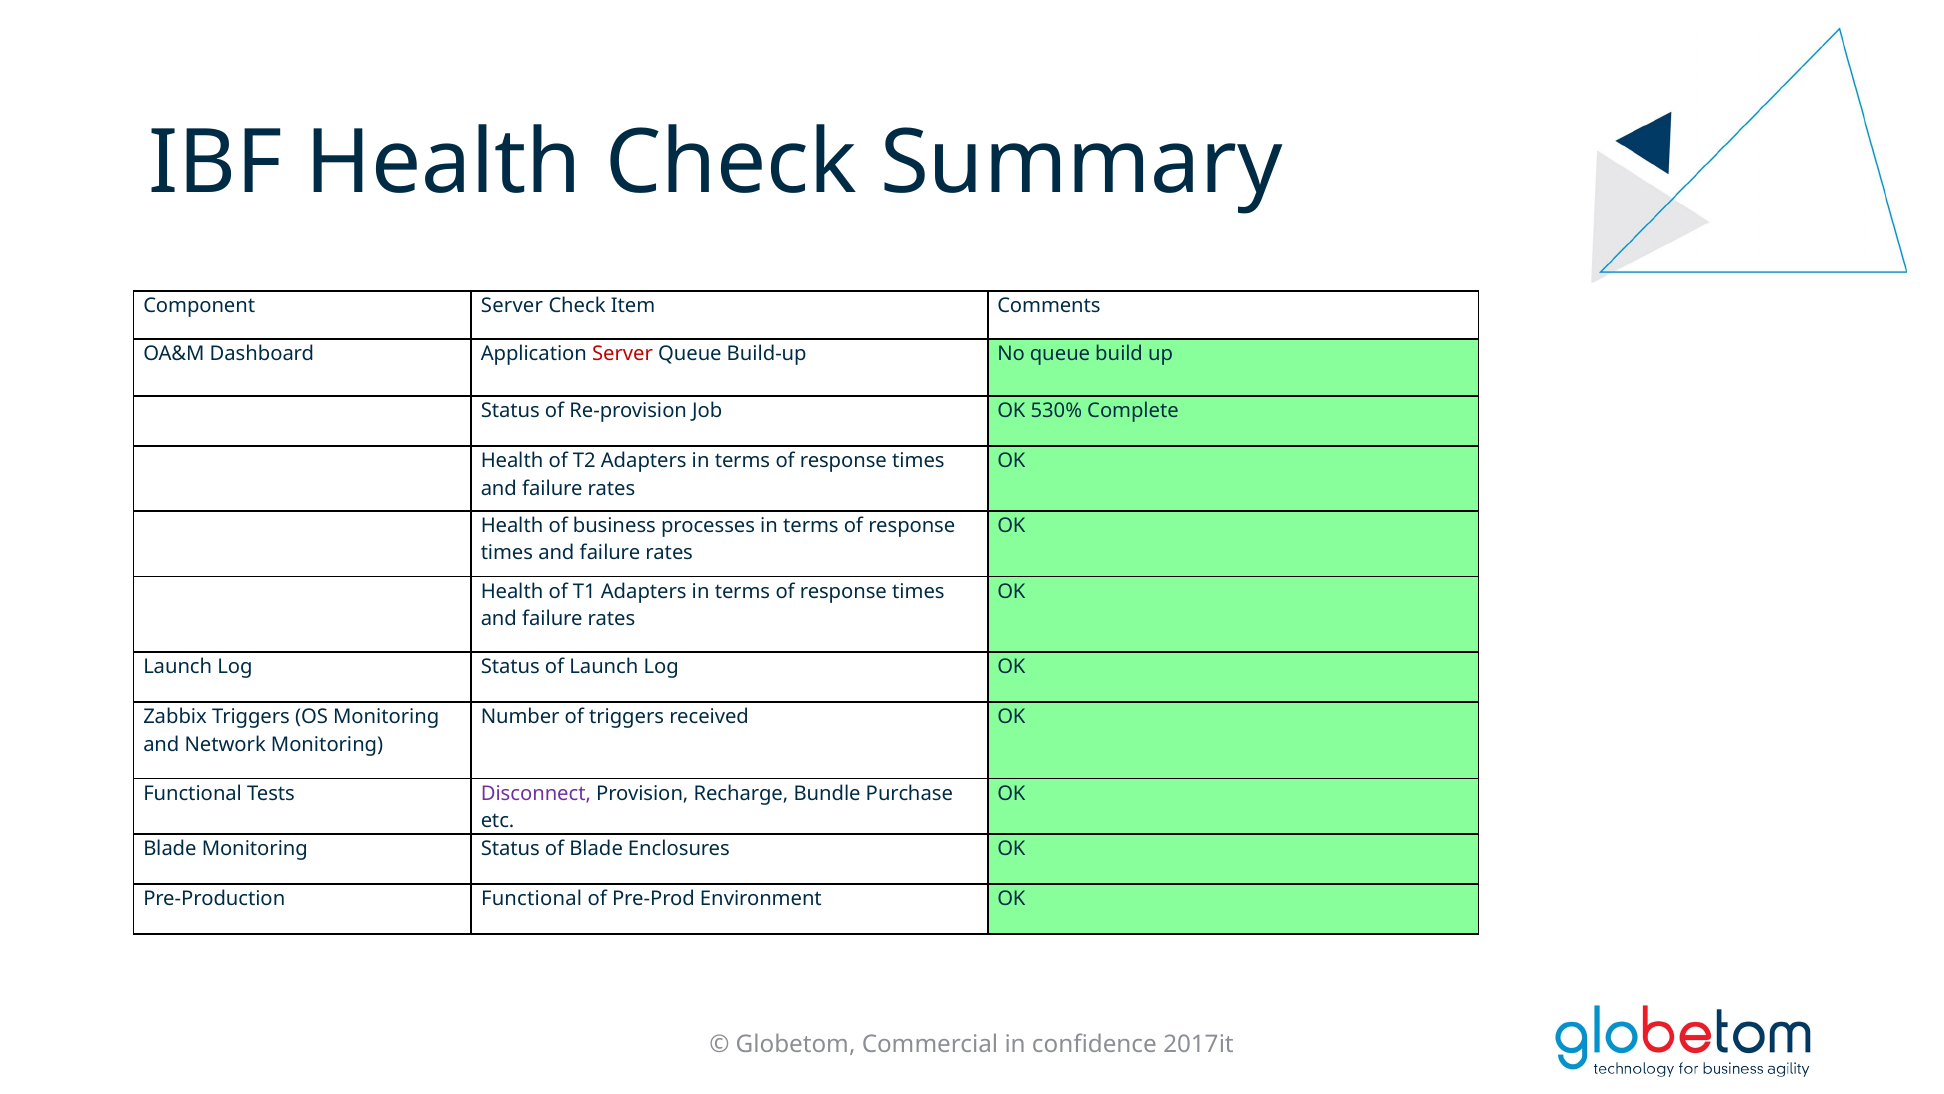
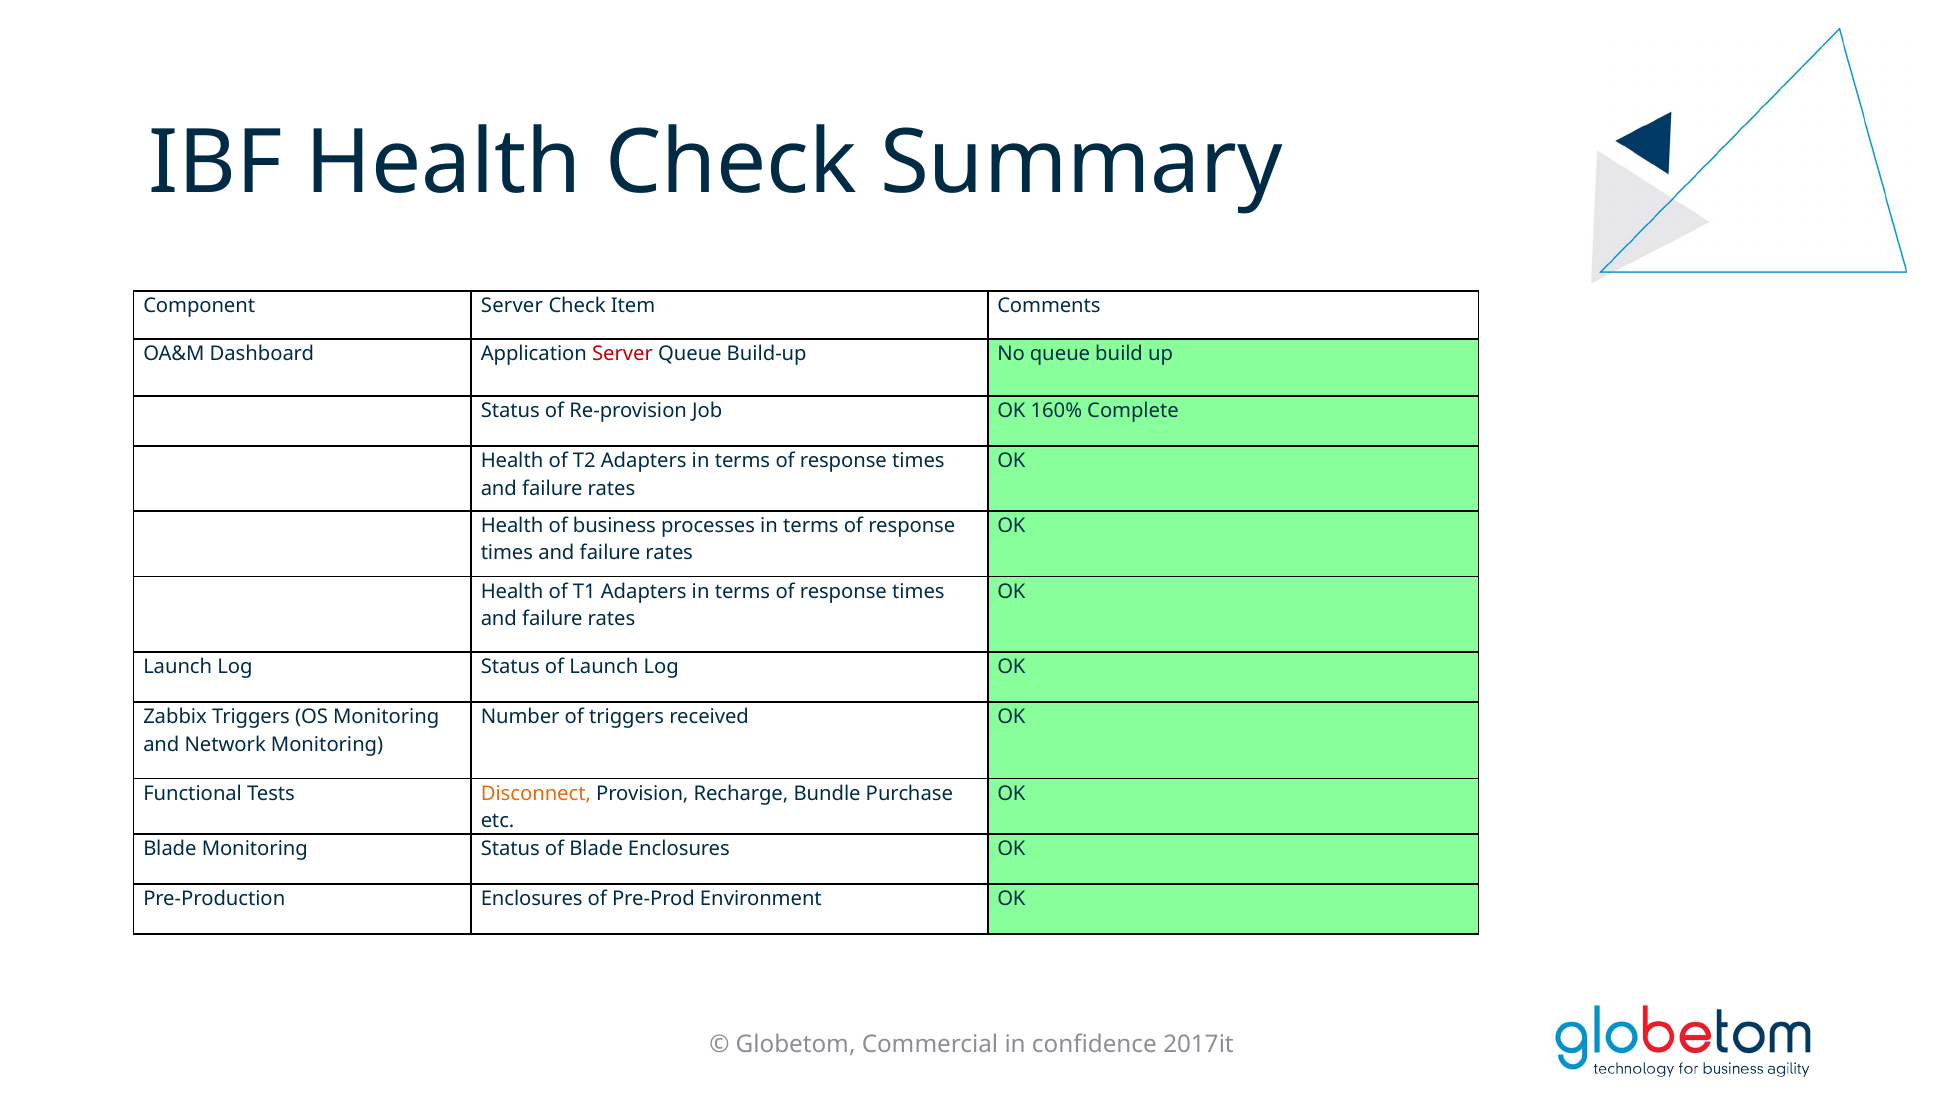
530%: 530% -> 160% (1056, 411)
Disconnect colour: purple -> orange (536, 793)
Pre-Production Functional: Functional -> Enclosures (532, 899)
